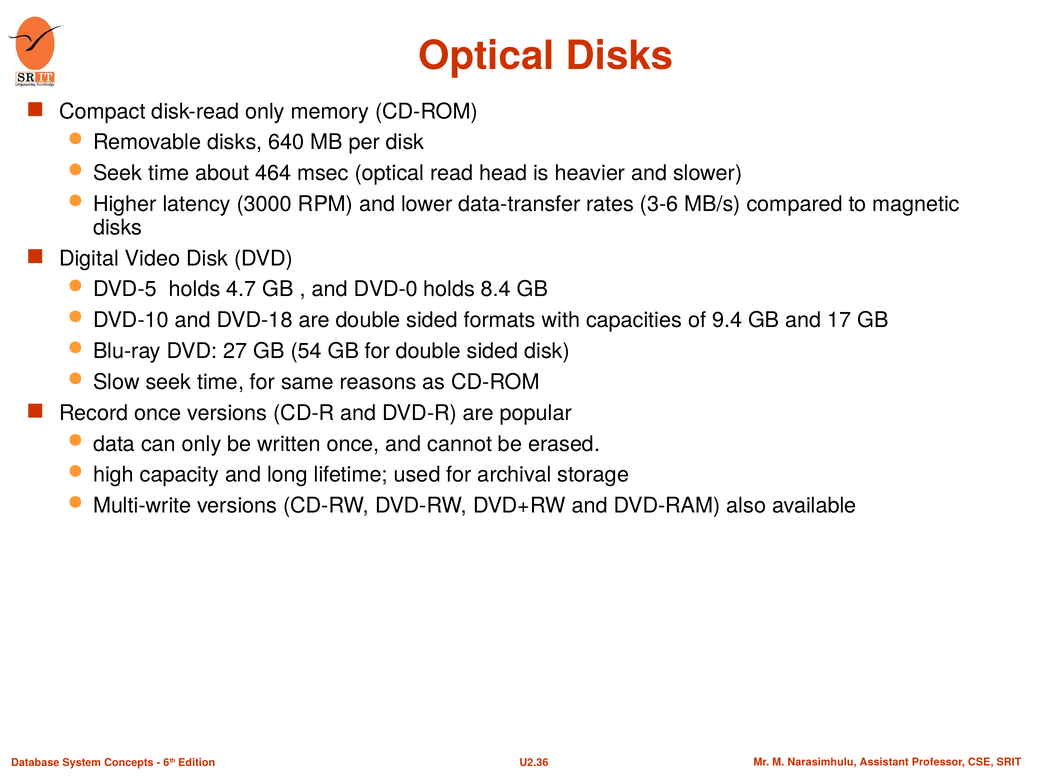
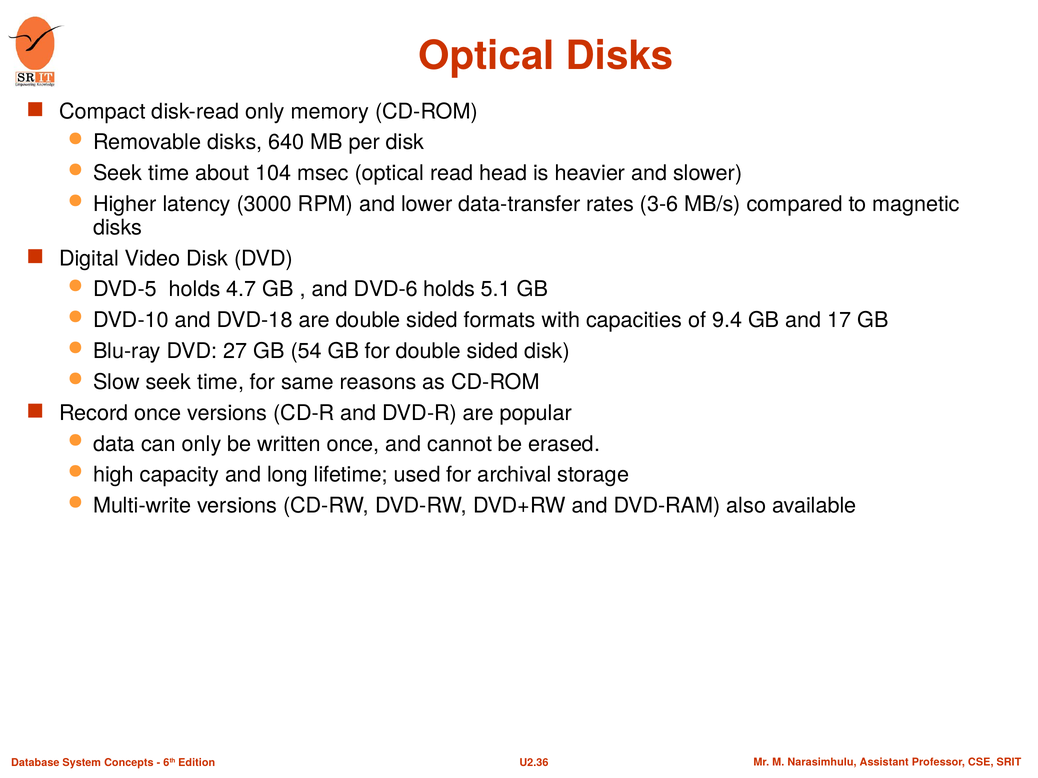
464: 464 -> 104 (273, 173)
DVD-0: DVD-0 -> DVD-6 (386, 290)
8.4: 8.4 -> 5.1 (496, 290)
